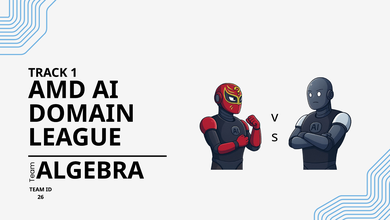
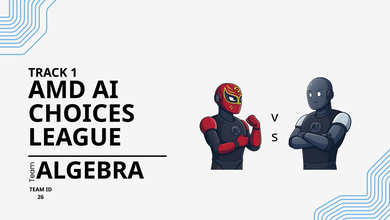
DOMAIN: DOMAIN -> CHOICES (82, 113)
